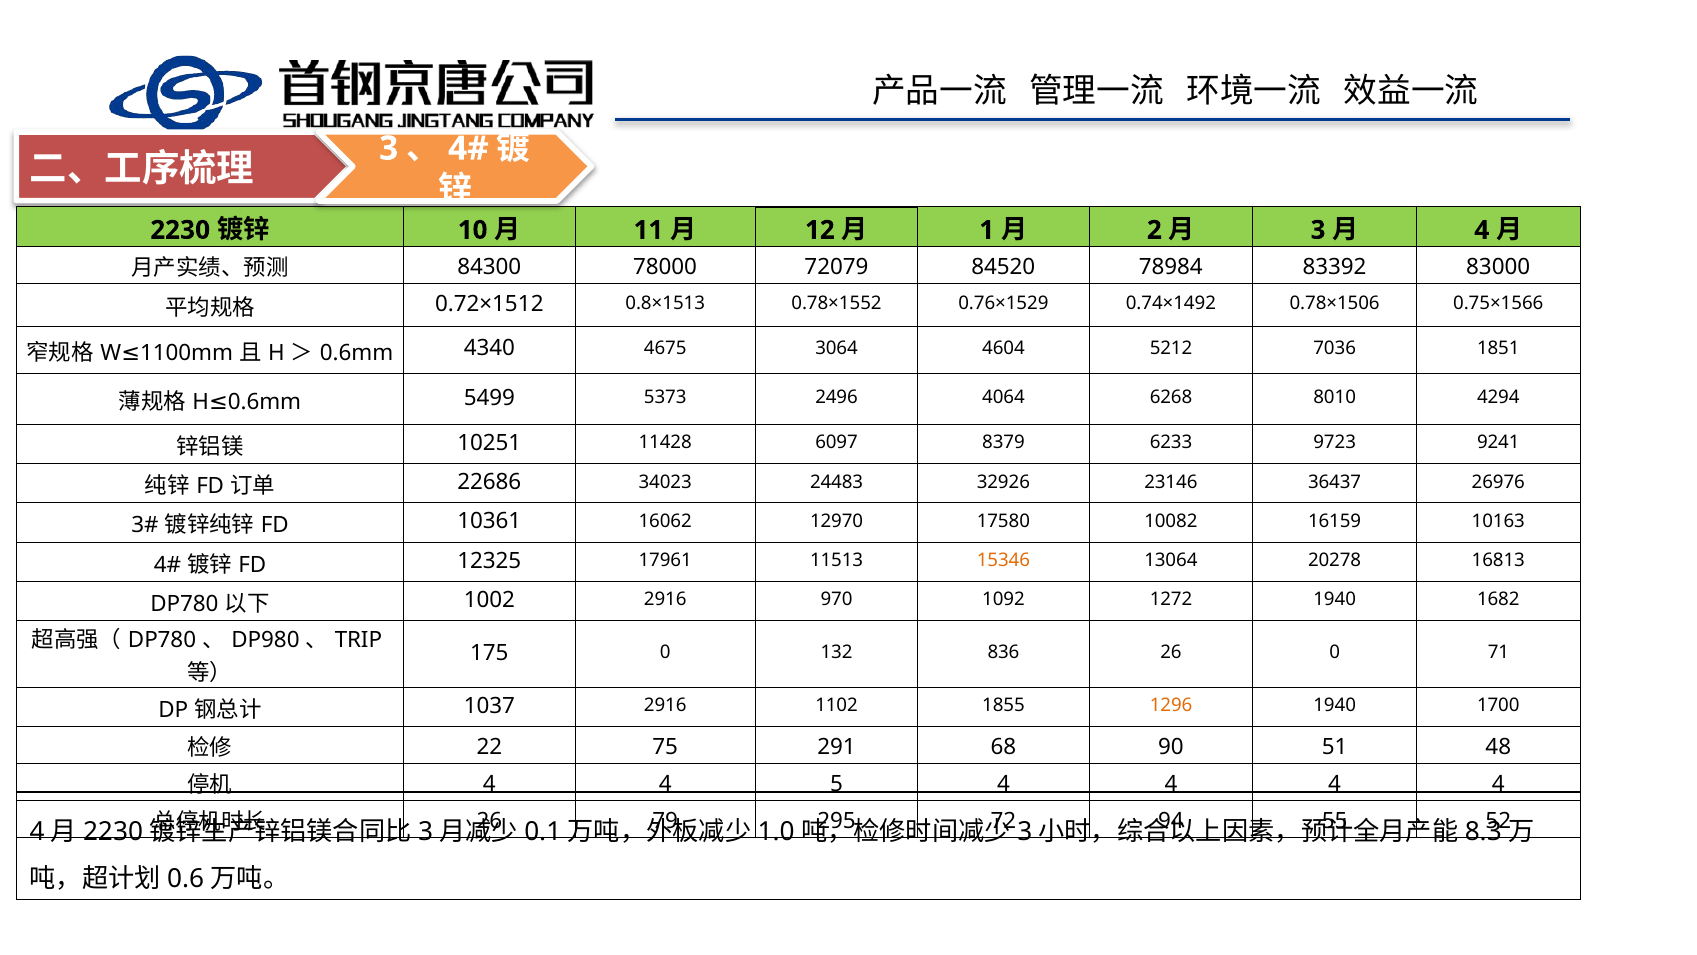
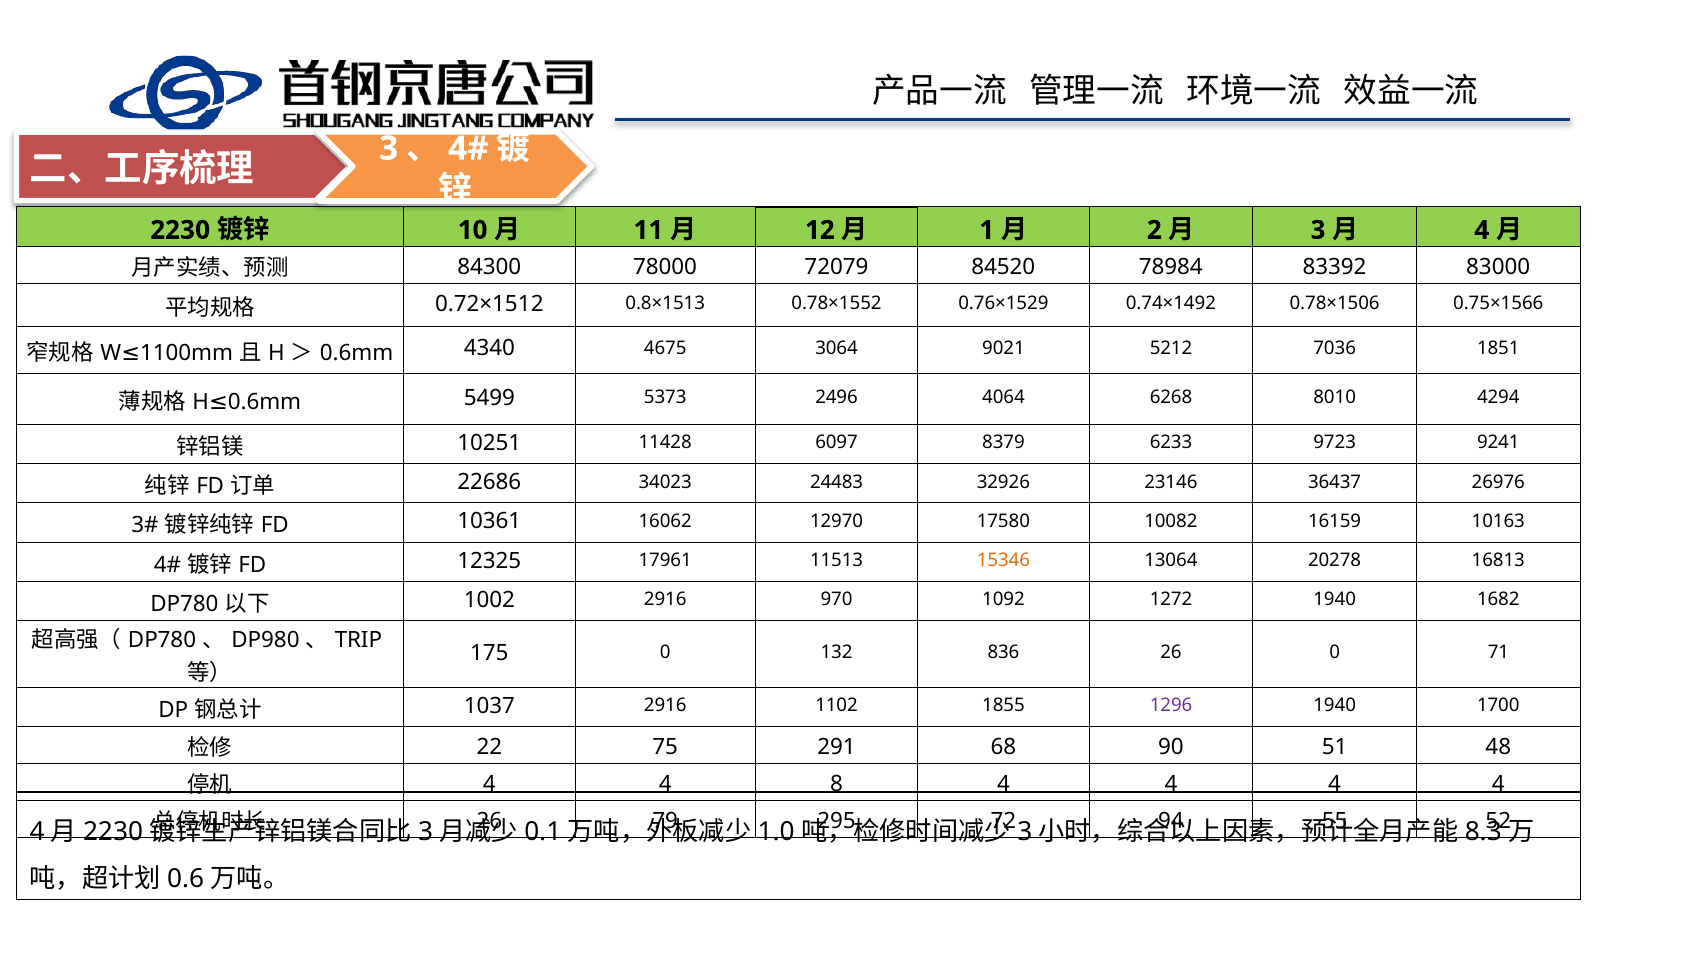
4604: 4604 -> 9021 (1004, 348)
1296 colour: orange -> purple (1171, 705)
5: 5 -> 8 (837, 783)
